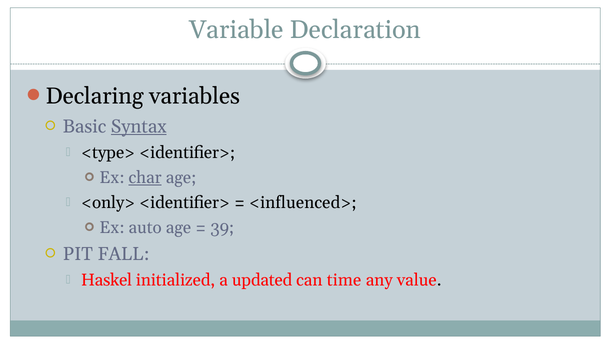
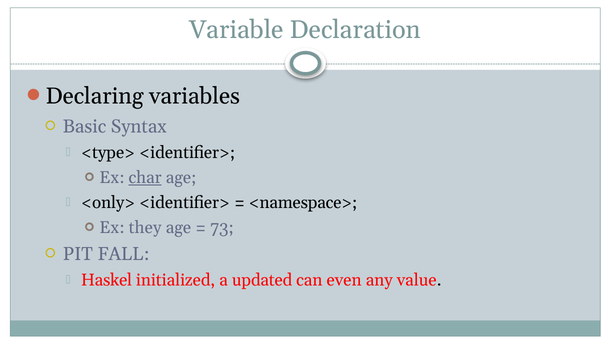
Syntax underline: present -> none (139, 126)
<influenced>: <influenced> -> <namespace> (303, 203)
auto: auto -> they (145, 227)
39: 39 -> 73 (222, 227)
time: time -> even (344, 280)
